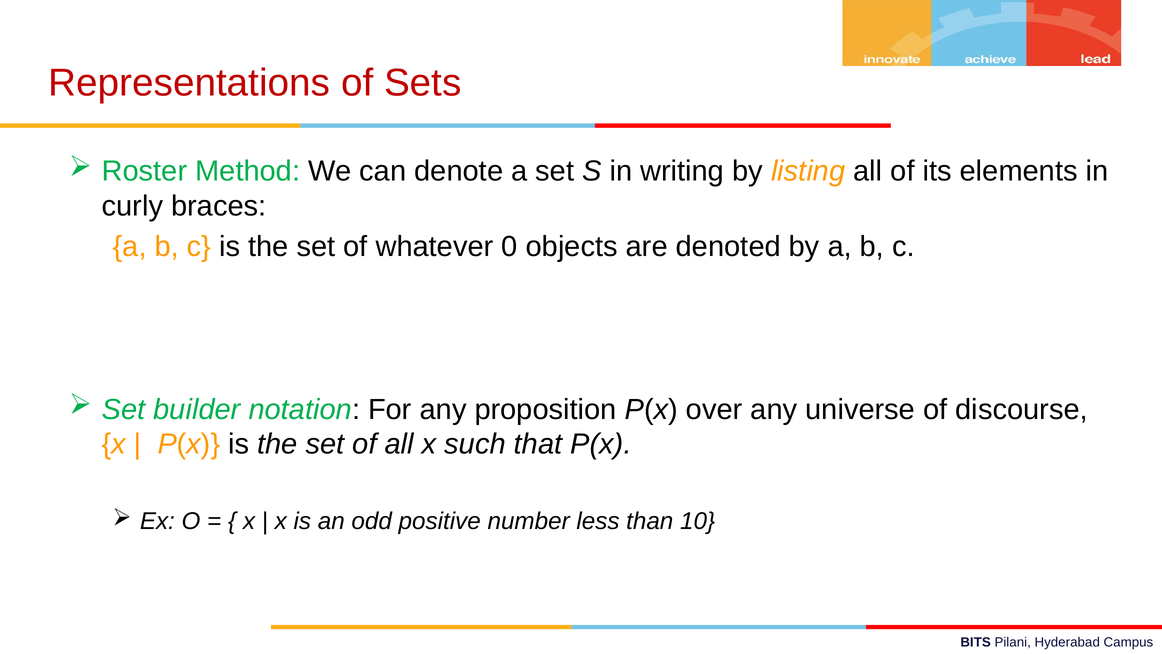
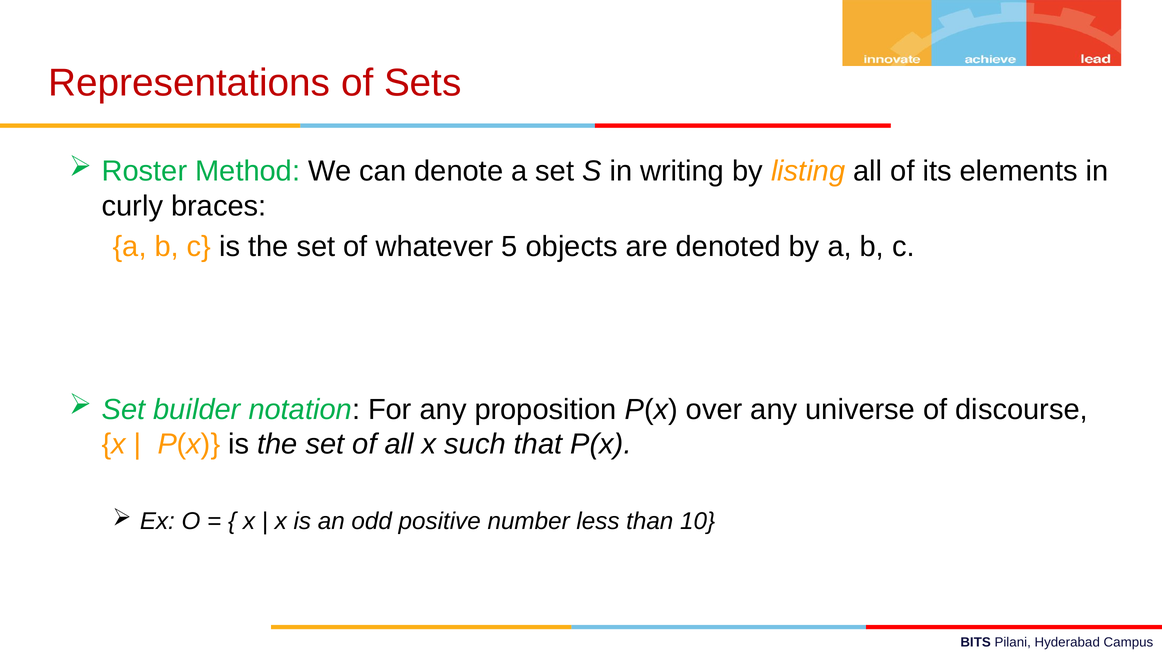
0: 0 -> 5 (509, 247)
